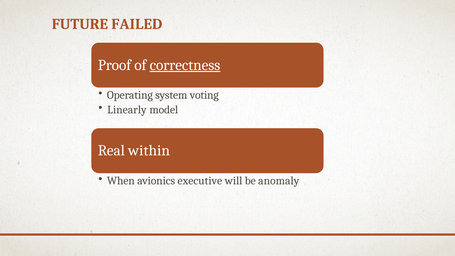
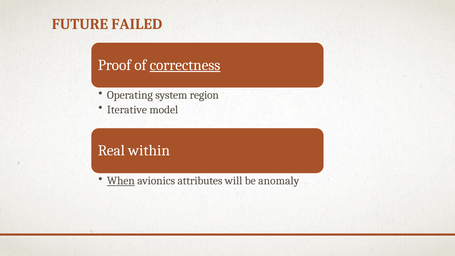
voting: voting -> region (204, 95)
Linearly: Linearly -> Iterative (127, 110)
When underline: none -> present (121, 181)
executive: executive -> attributes (200, 181)
